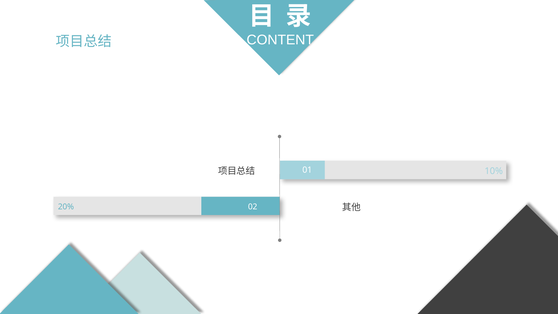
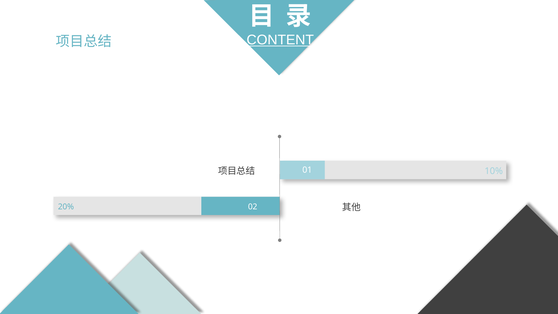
CONTENT underline: none -> present (280, 40)
